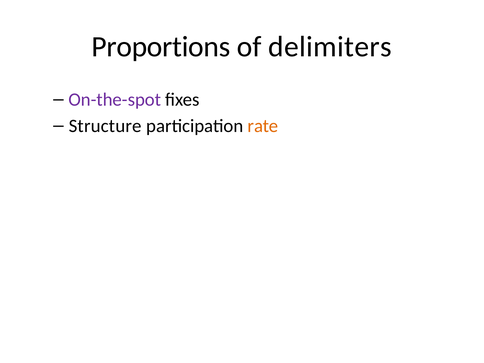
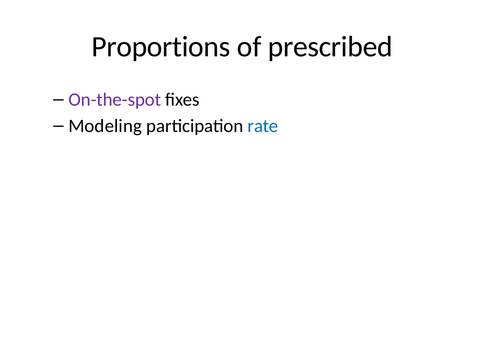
delimiters: delimiters -> prescribed (330, 47)
Structure: Structure -> Modeling (105, 126)
rate colour: orange -> blue (263, 126)
